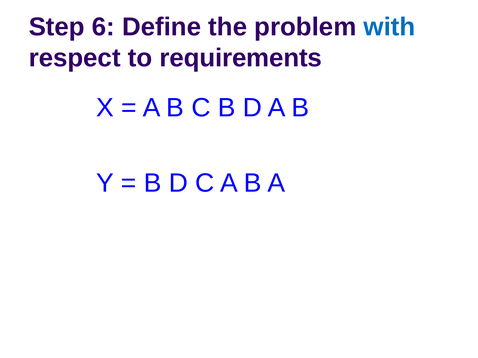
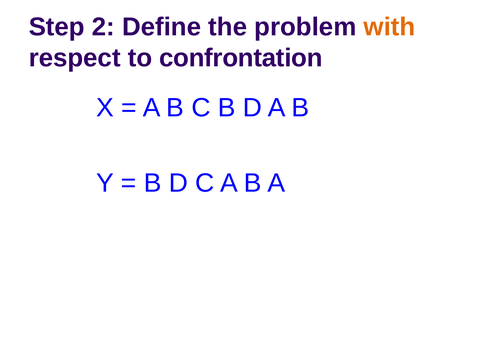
6: 6 -> 2 (103, 27)
with colour: blue -> orange (389, 27)
requirements: requirements -> confrontation (241, 58)
